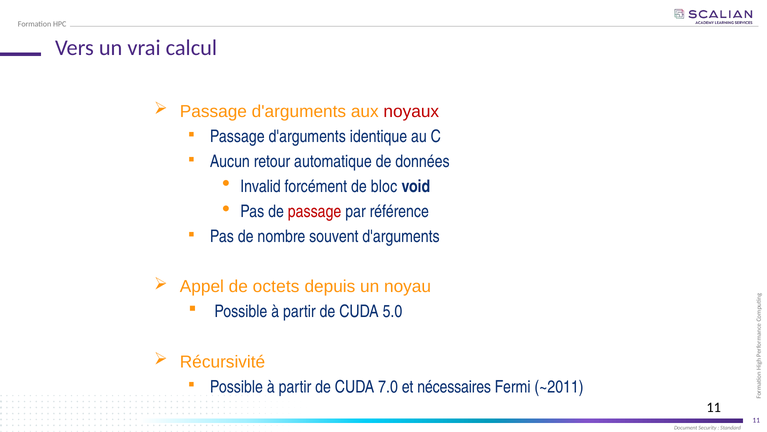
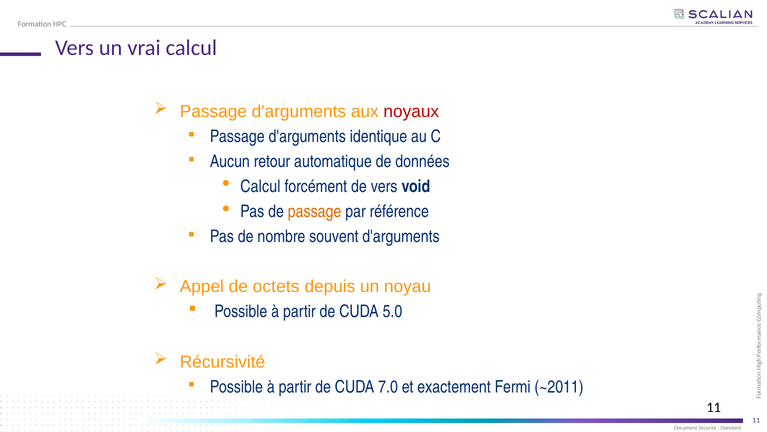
Invalid: Invalid -> Calcul (260, 186)
de bloc: bloc -> vers (384, 186)
passage colour: red -> orange (315, 211)
nécessaires: nécessaires -> exactement (454, 386)
